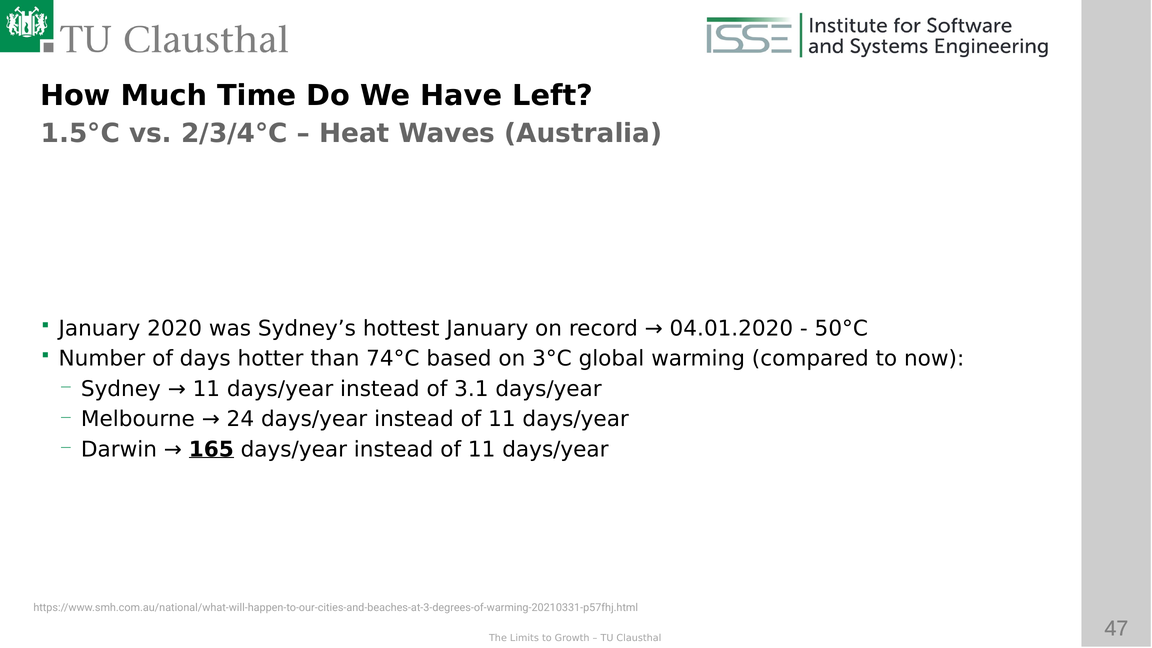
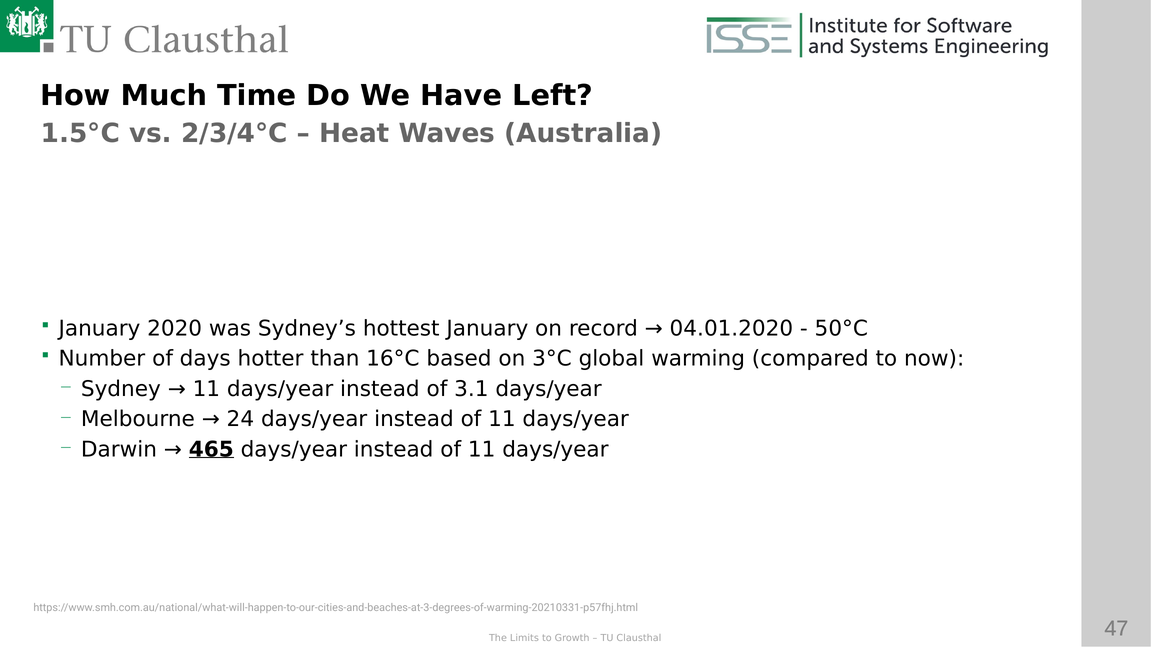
74°C: 74°C -> 16°C (393, 359)
165: 165 -> 465 (211, 450)
